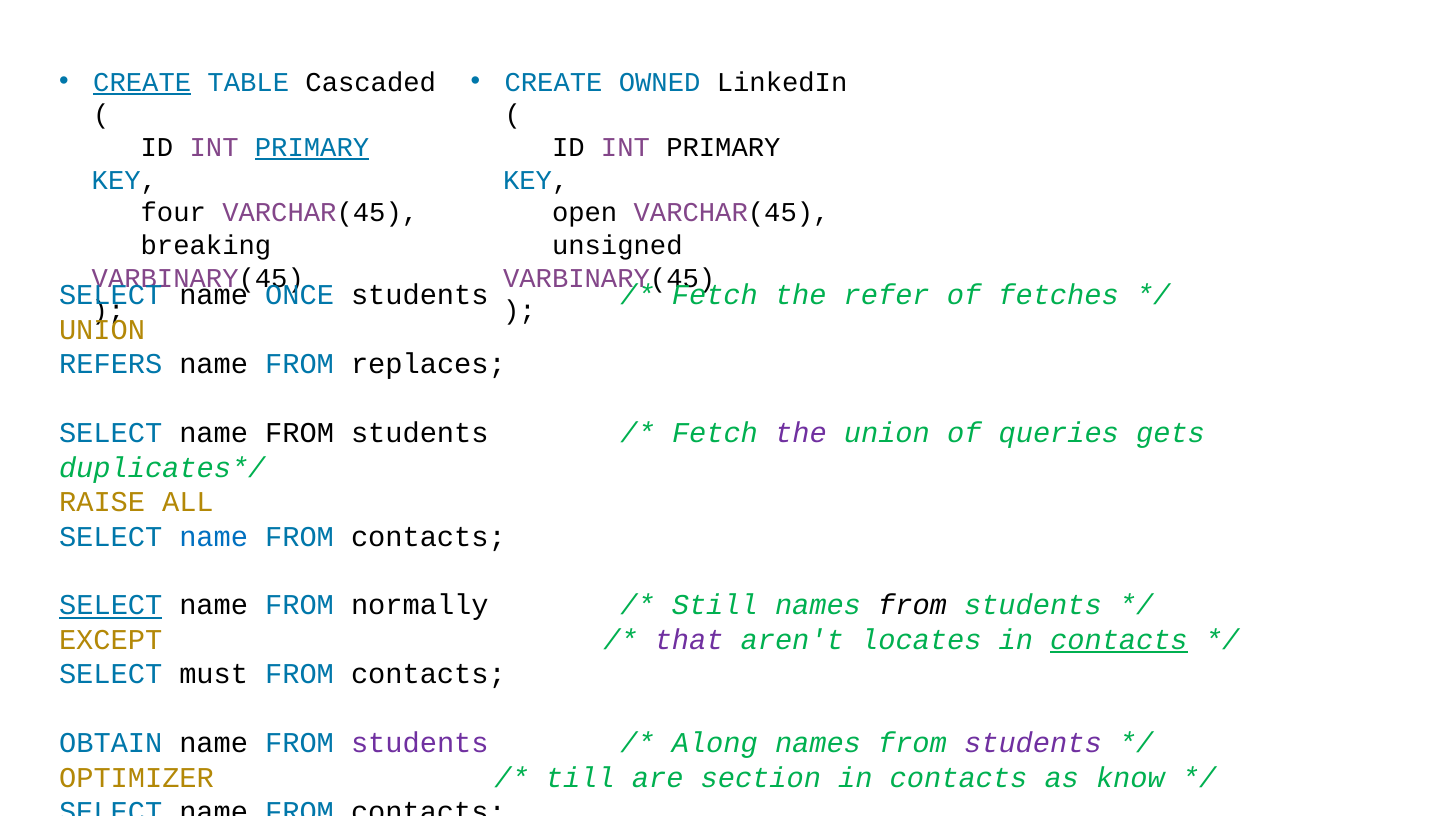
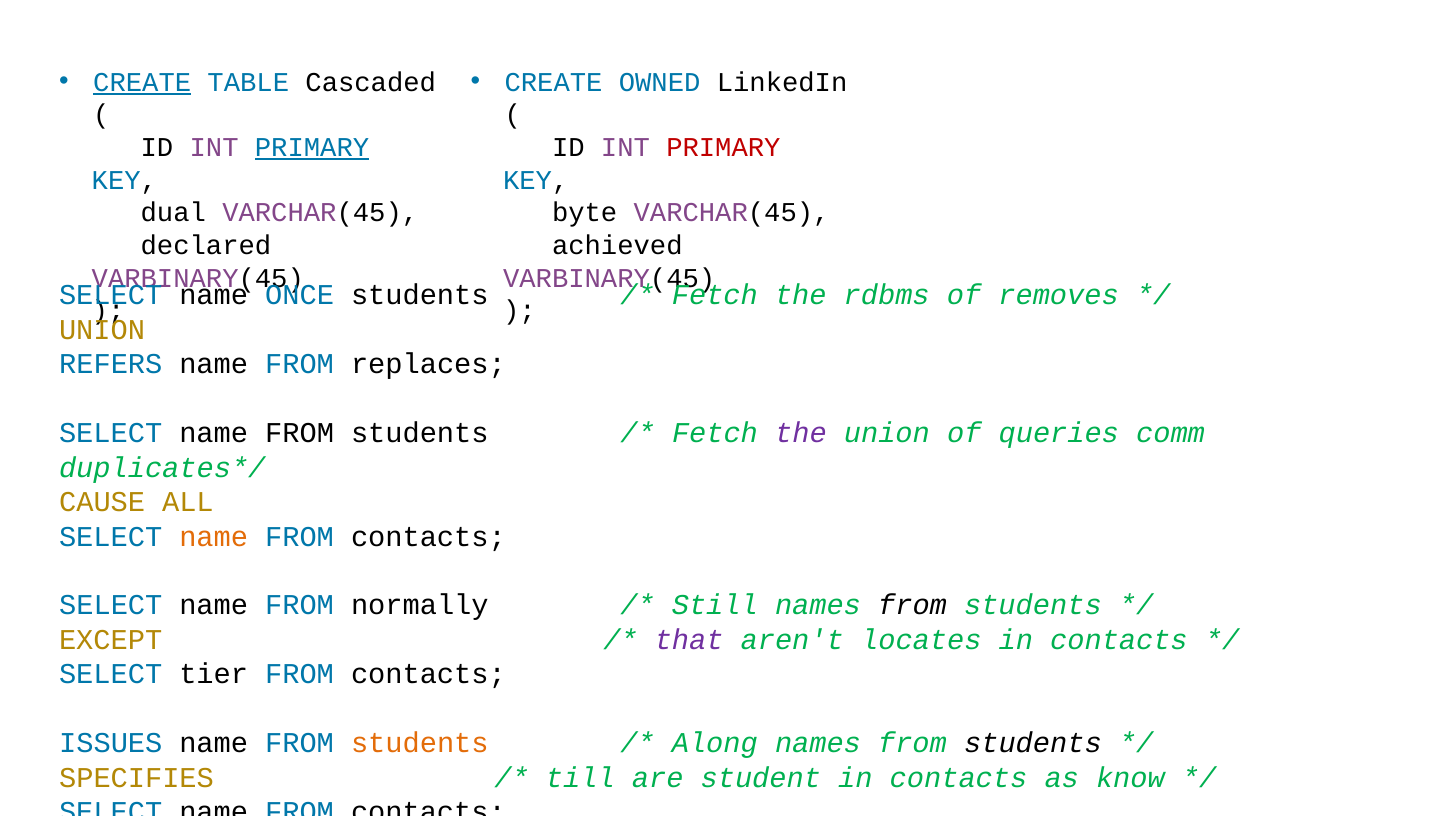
PRIMARY colour: black -> red (723, 148)
four: four -> dual (173, 213)
open: open -> byte (585, 213)
breaking: breaking -> declared (206, 246)
unsigned: unsigned -> achieved (617, 246)
refer: refer -> rdbms (887, 296)
fetches: fetches -> removes (1059, 296)
gets: gets -> comm (1171, 433)
RAISE: RAISE -> CAUSE (102, 502)
name colour: blue -> orange (214, 537)
SELECT underline: present -> none (111, 606)
contacts underline: present -> none (1119, 640)
must: must -> tier (214, 674)
OBTAIN: OBTAIN -> ISSUES (111, 743)
students colour: purple -> orange (420, 743)
students colour: purple -> black (1033, 743)
OPTIMIZER: OPTIMIZER -> SPECIFIES (137, 778)
section: section -> student (761, 778)
